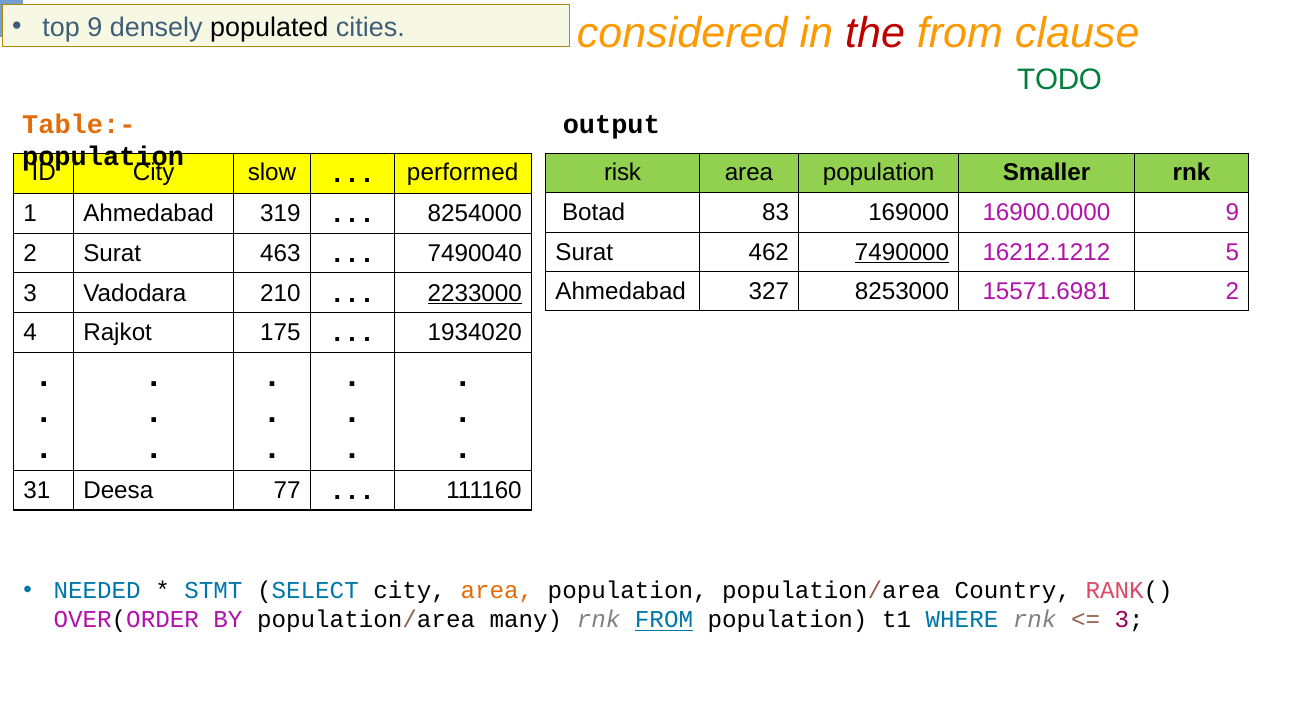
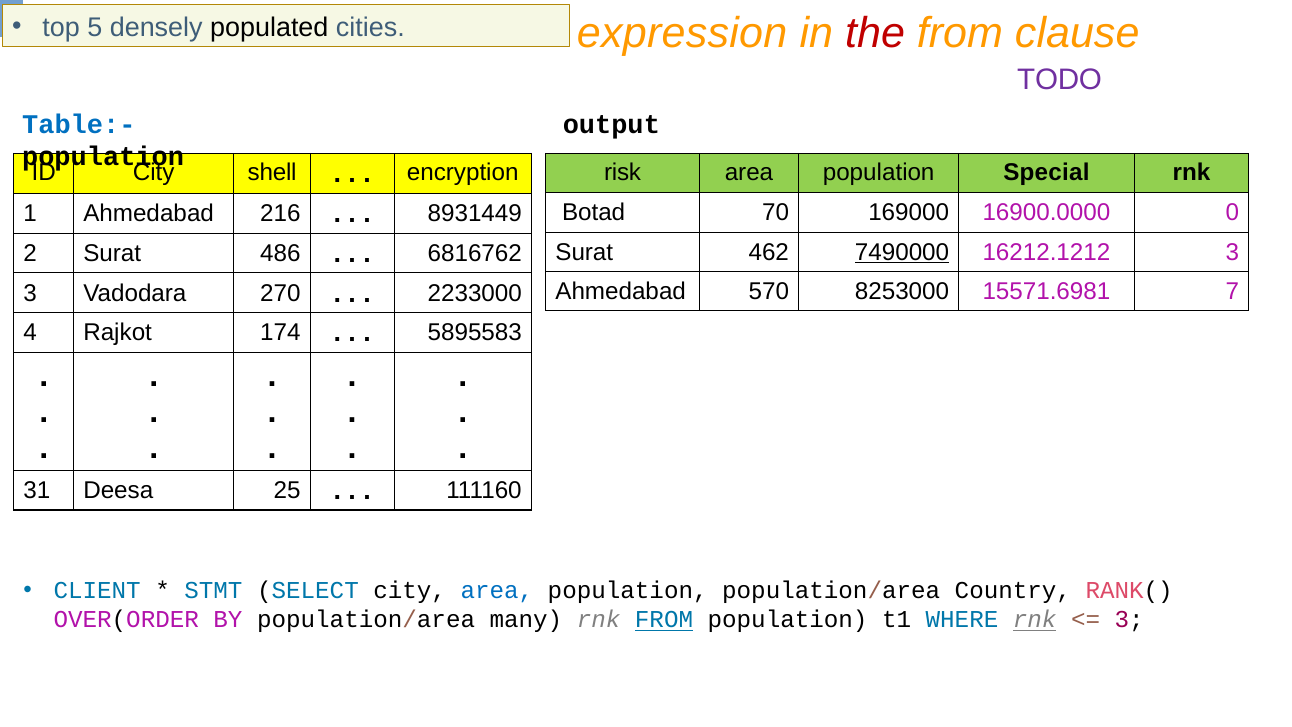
top 9: 9 -> 5 (95, 28)
considered: considered -> expression (682, 34)
TODO colour: green -> purple (1060, 80)
Table:- colour: orange -> blue (79, 125)
slow: slow -> shell (272, 172)
performed: performed -> encryption (463, 172)
Smaller: Smaller -> Special (1046, 172)
83: 83 -> 70 (776, 213)
16900.0000 9: 9 -> 0 (1232, 213)
319: 319 -> 216 (280, 214)
8254000: 8254000 -> 8931449 (475, 214)
16212.1212 5: 5 -> 3 (1232, 252)
463: 463 -> 486 (280, 253)
7490040: 7490040 -> 6816762 (475, 253)
327: 327 -> 570 (769, 291)
15571.6981 2: 2 -> 7 (1232, 291)
210: 210 -> 270 (280, 293)
2233000 underline: present -> none (475, 293)
175: 175 -> 174 (280, 333)
1934020: 1934020 -> 5895583 (475, 333)
77: 77 -> 25 (287, 490)
NEEDED: NEEDED -> CLIENT (97, 591)
area colour: orange -> blue (497, 591)
rnk underline: none -> present (1035, 620)
